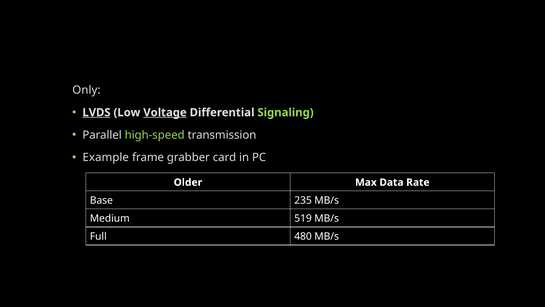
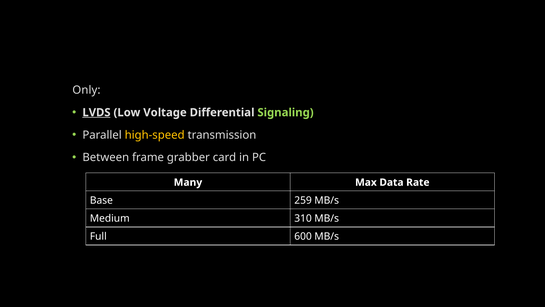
Voltage underline: present -> none (165, 112)
high-speed colour: light green -> yellow (155, 135)
Example: Example -> Between (106, 157)
Older: Older -> Many (188, 182)
235: 235 -> 259 (303, 200)
519: 519 -> 310 (303, 218)
480: 480 -> 600 (303, 236)
